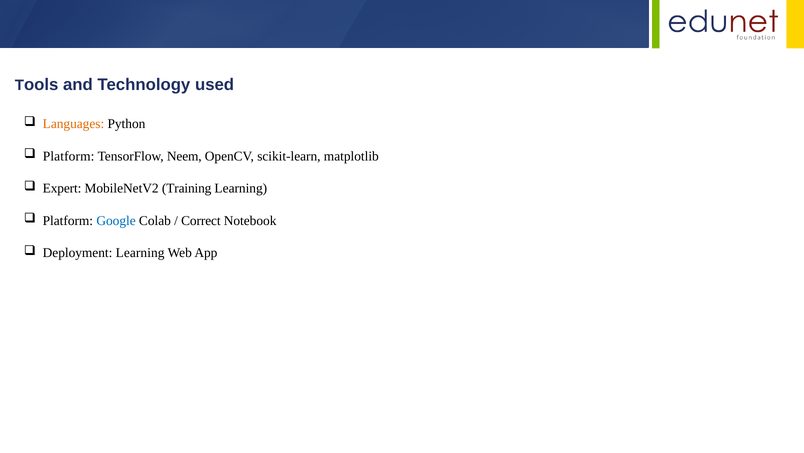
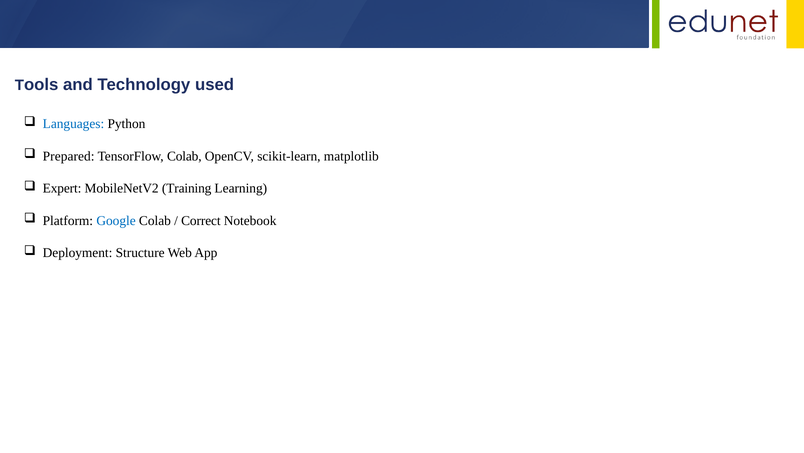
Languages colour: orange -> blue (73, 124)
Platform: Platform -> Prepared (69, 156)
TensorFlow Neem: Neem -> Colab (184, 156)
Deployment Learning: Learning -> Structure (140, 252)
